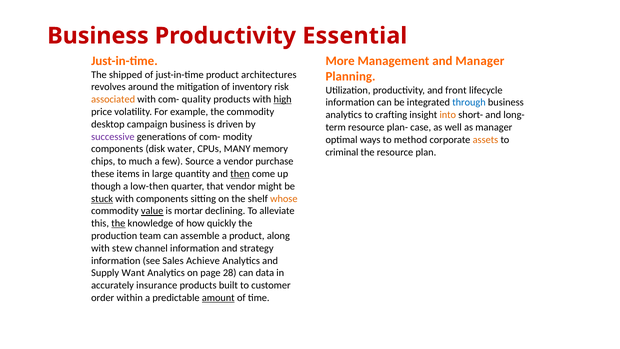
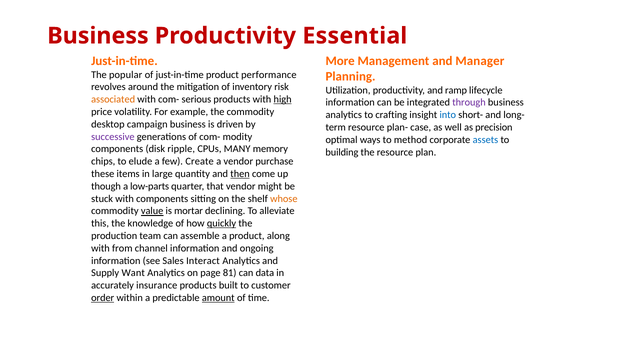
shipped: shipped -> popular (126, 75)
architectures: architectures -> performance (269, 75)
front: front -> ramp (456, 90)
quality: quality -> serious (196, 99)
through colour: blue -> purple (469, 102)
into colour: orange -> blue (448, 115)
as manager: manager -> precision (494, 127)
assets colour: orange -> blue (485, 140)
water: water -> ripple (181, 149)
criminal: criminal -> building (342, 152)
much: much -> elude (140, 161)
Source: Source -> Create (200, 161)
low-then: low-then -> low-parts (150, 186)
stuck underline: present -> none (102, 198)
the underline: present -> none (118, 223)
quickly underline: none -> present (222, 223)
stew: stew -> from (122, 248)
strategy: strategy -> ongoing (257, 248)
Achieve: Achieve -> Interact (203, 260)
28: 28 -> 81 (230, 273)
order underline: none -> present (103, 298)
